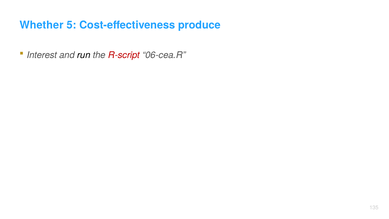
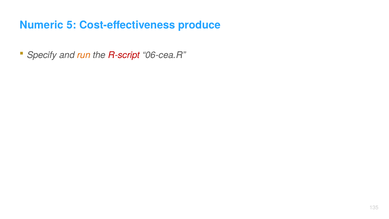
Whether: Whether -> Numeric (42, 25)
Interest: Interest -> Specify (42, 55)
run colour: black -> orange (84, 55)
